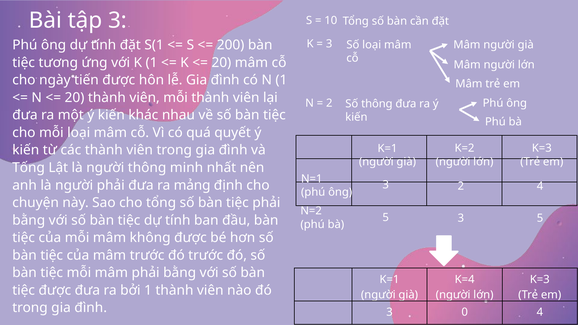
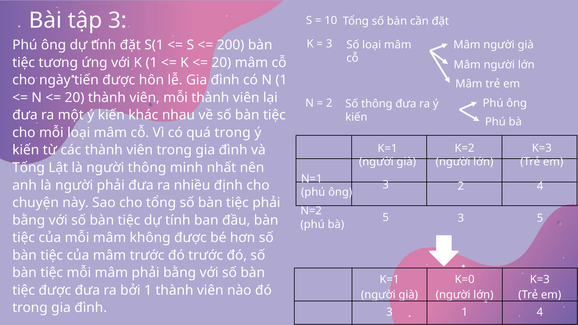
quá quyết: quyết -> trong (233, 133)
mảng: mảng -> nhiều (192, 185)
K=4: K=4 -> K=0 (465, 279)
3 0: 0 -> 1 (465, 312)
